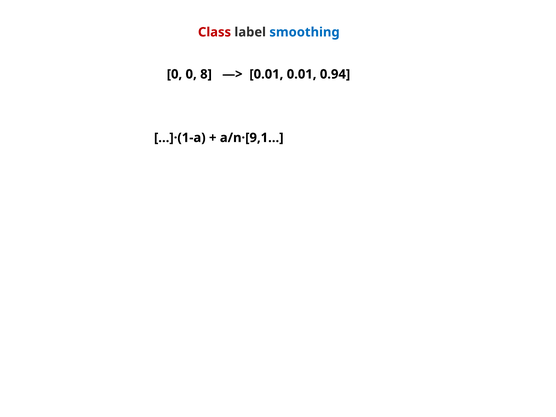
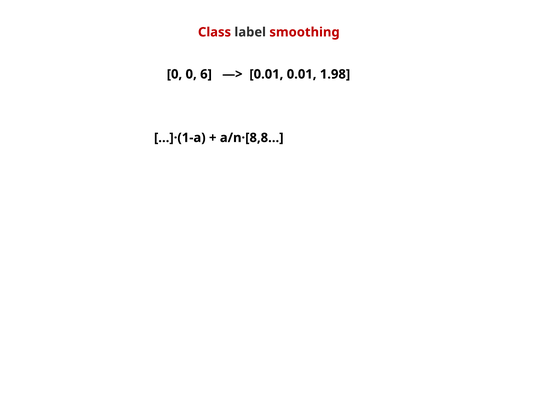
smoothing colour: blue -> red (305, 32)
8: 8 -> 6 (206, 74)
0.94: 0.94 -> 1.98 (335, 74)
a/n·[9,1…: a/n·[9,1… -> a/n·[8,8… (252, 138)
